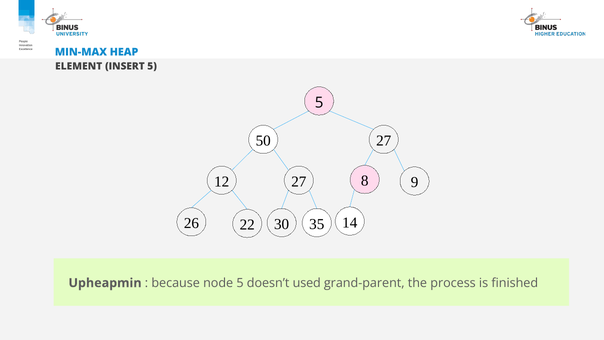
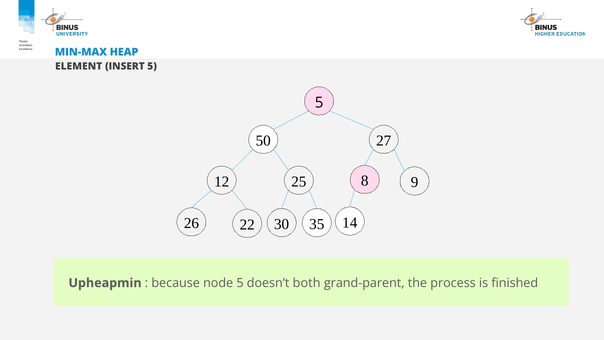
12 27: 27 -> 25 (299, 182)
used: used -> both (307, 283)
